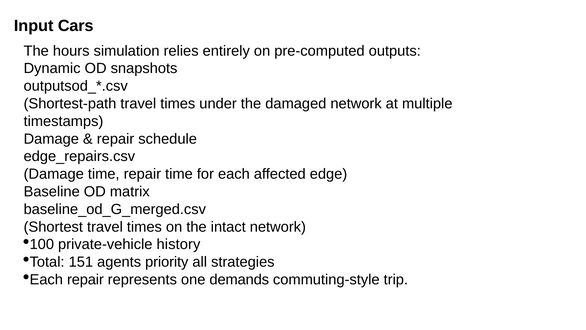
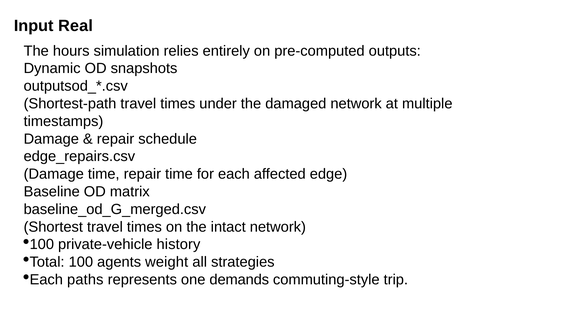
Cars: Cars -> Real (75, 26)
151: 151 -> 100 (81, 262)
priority: priority -> weight (167, 262)
repair: repair -> paths (85, 279)
